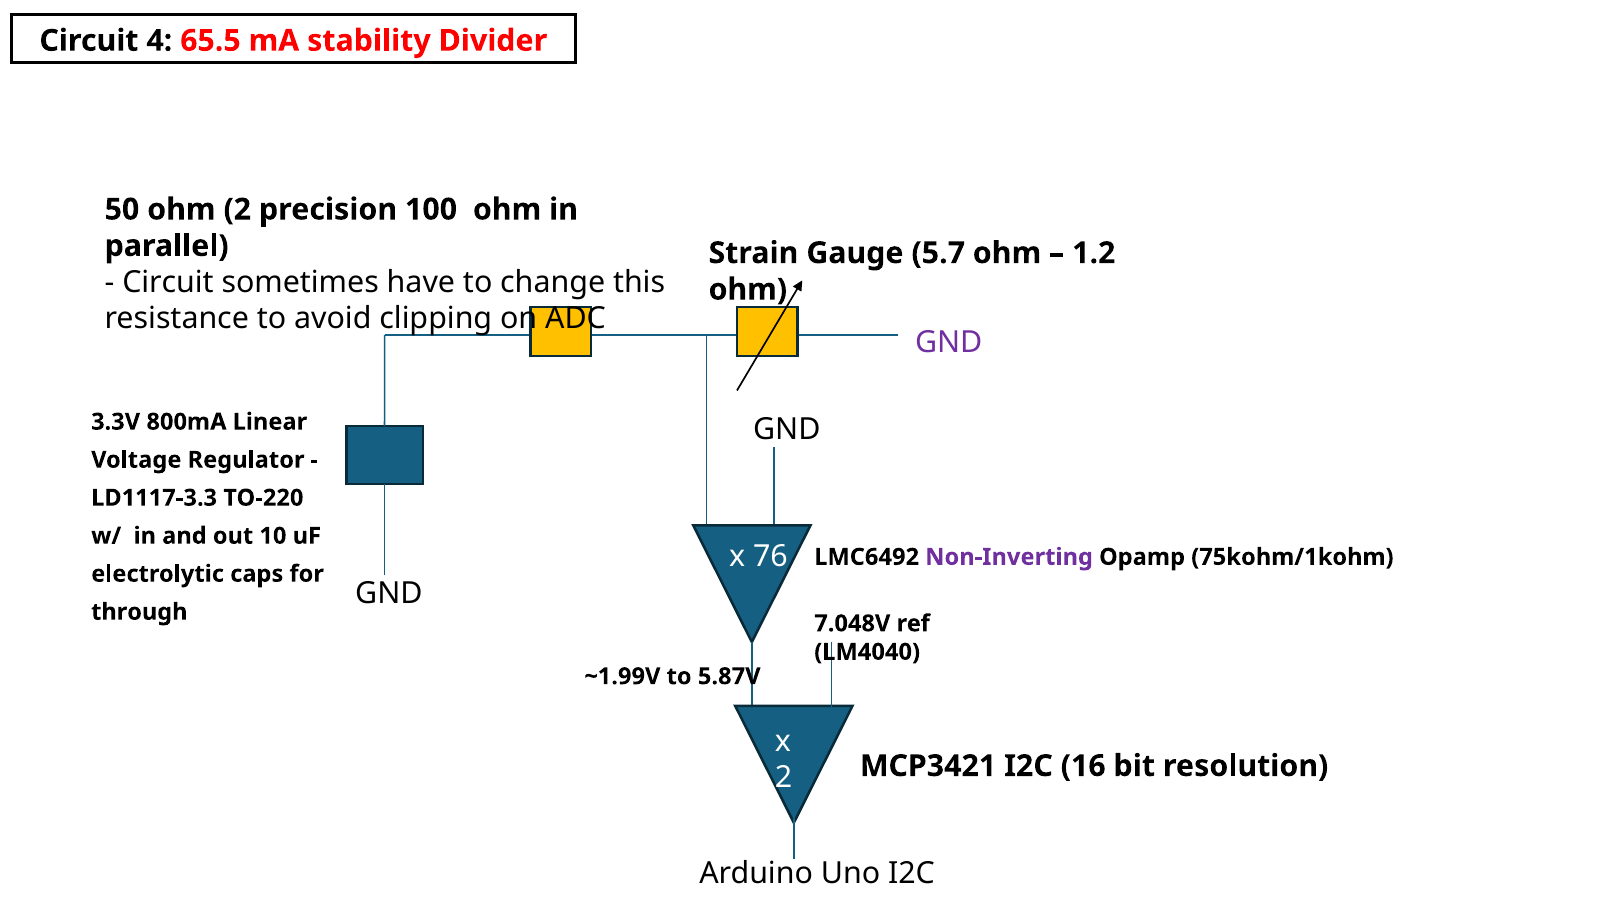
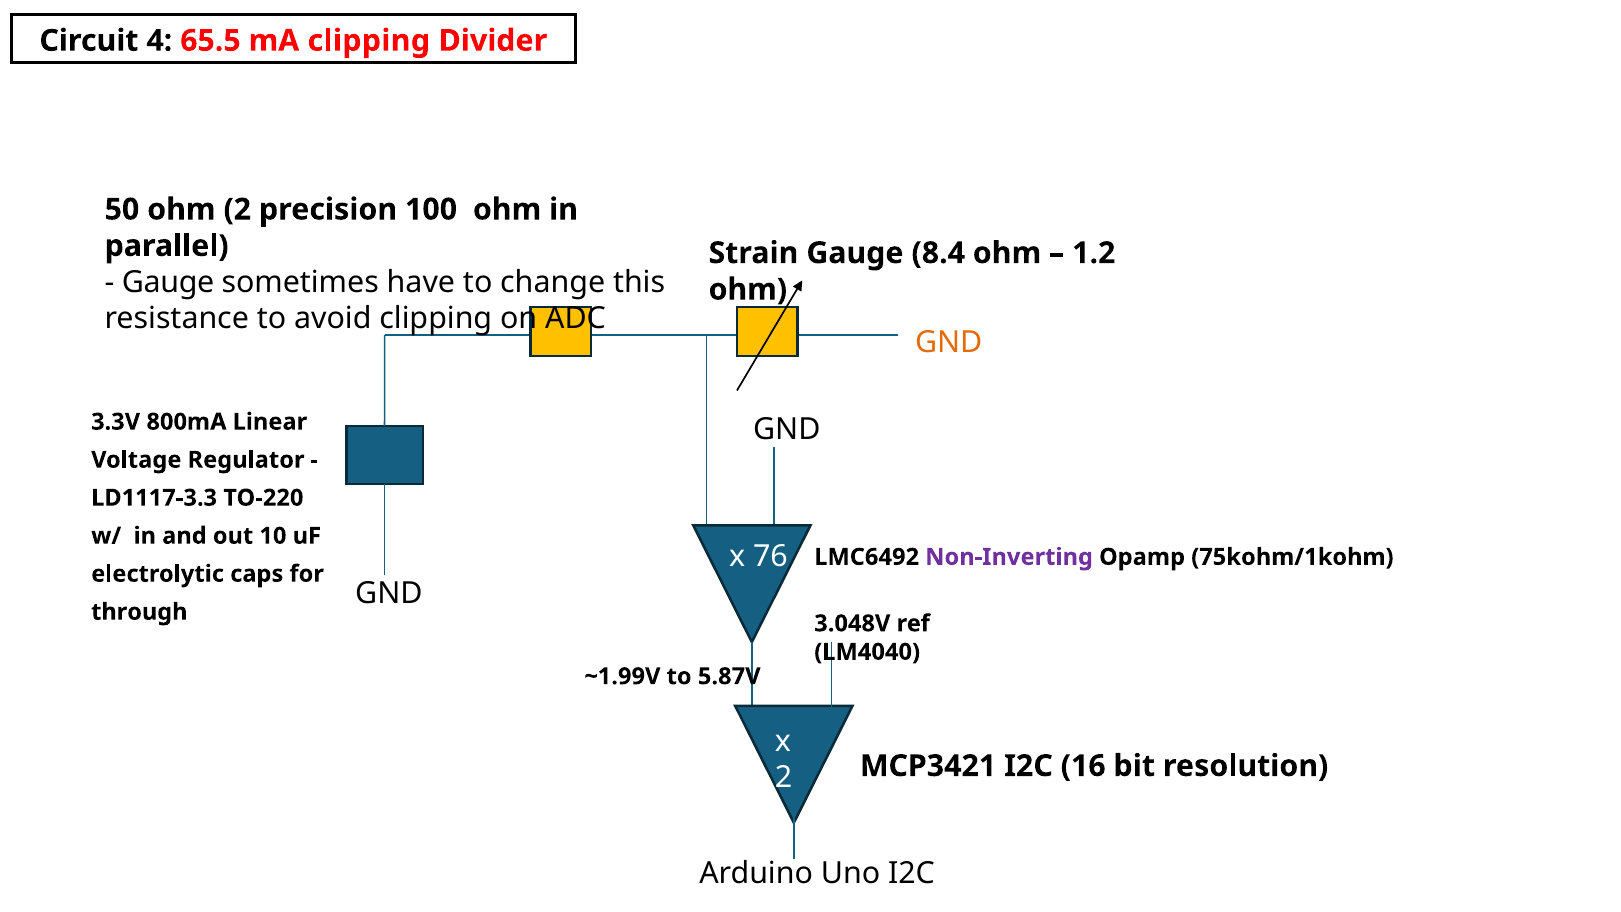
mA stability: stability -> clipping (369, 41)
5.7: 5.7 -> 8.4 (938, 253)
Circuit: Circuit -> Gauge (168, 282)
GND colour: purple -> orange (949, 342)
7.048V: 7.048V -> 3.048V (852, 623)
